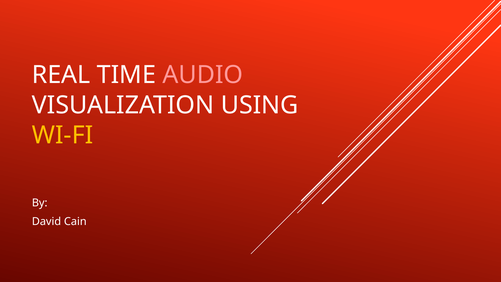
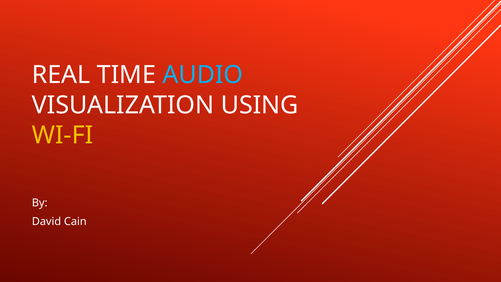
AUDIO colour: pink -> light blue (203, 75)
